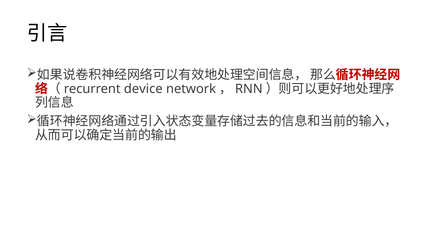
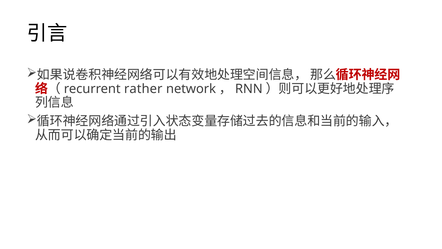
device: device -> rather (143, 89)
